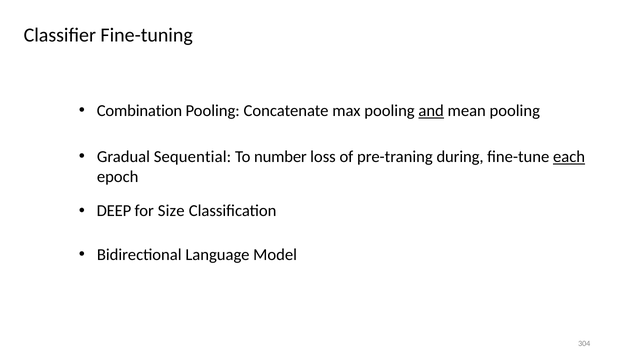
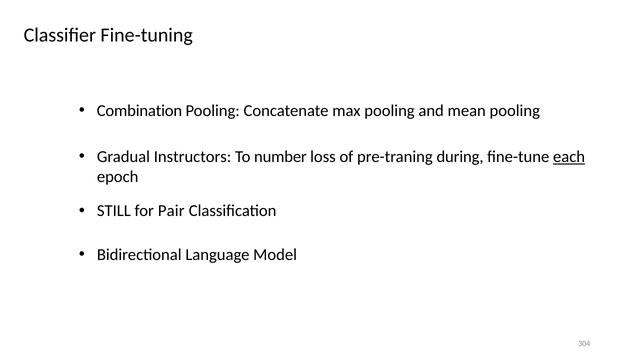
and underline: present -> none (431, 111)
Sequential: Sequential -> Instructors (193, 156)
DEEP: DEEP -> STILL (114, 211)
Size: Size -> Pair (171, 211)
